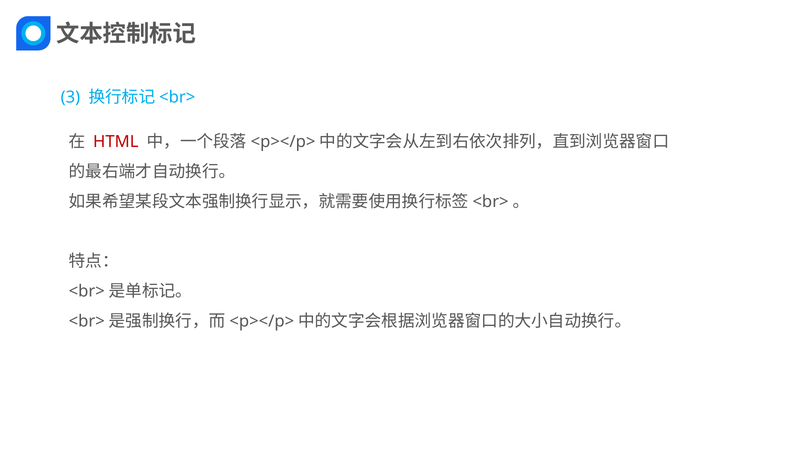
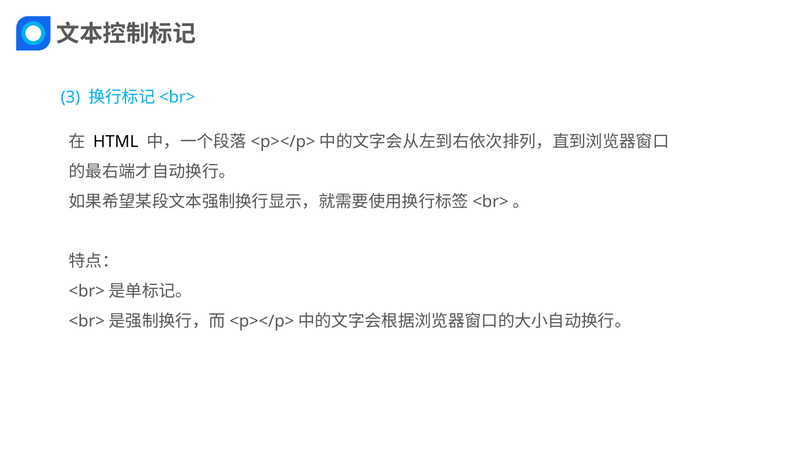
HTML colour: red -> black (116, 142)
